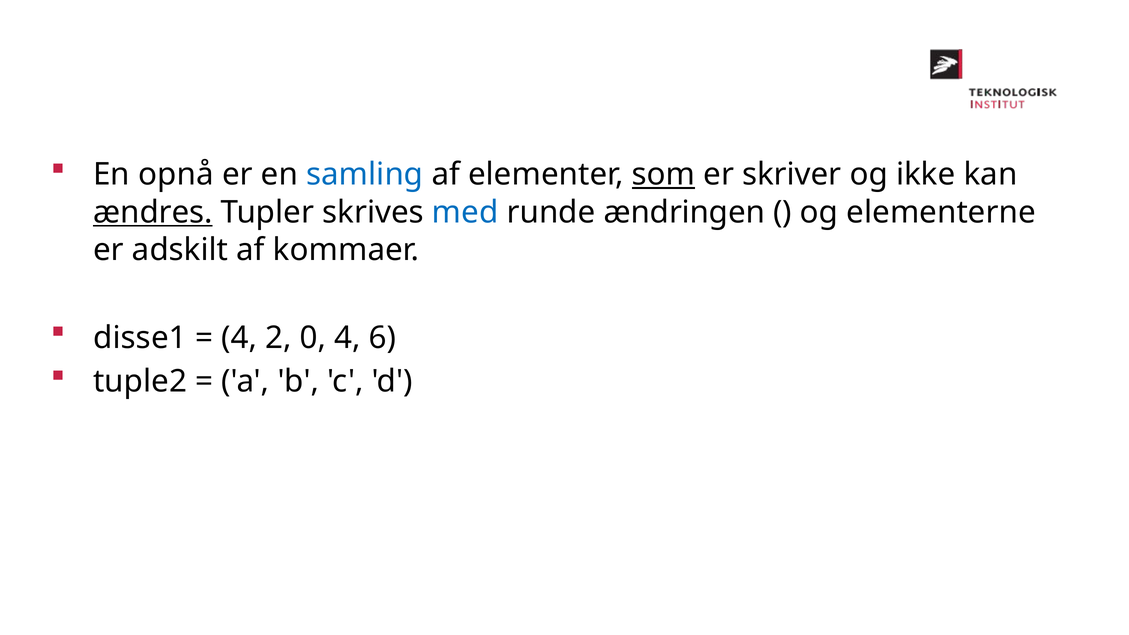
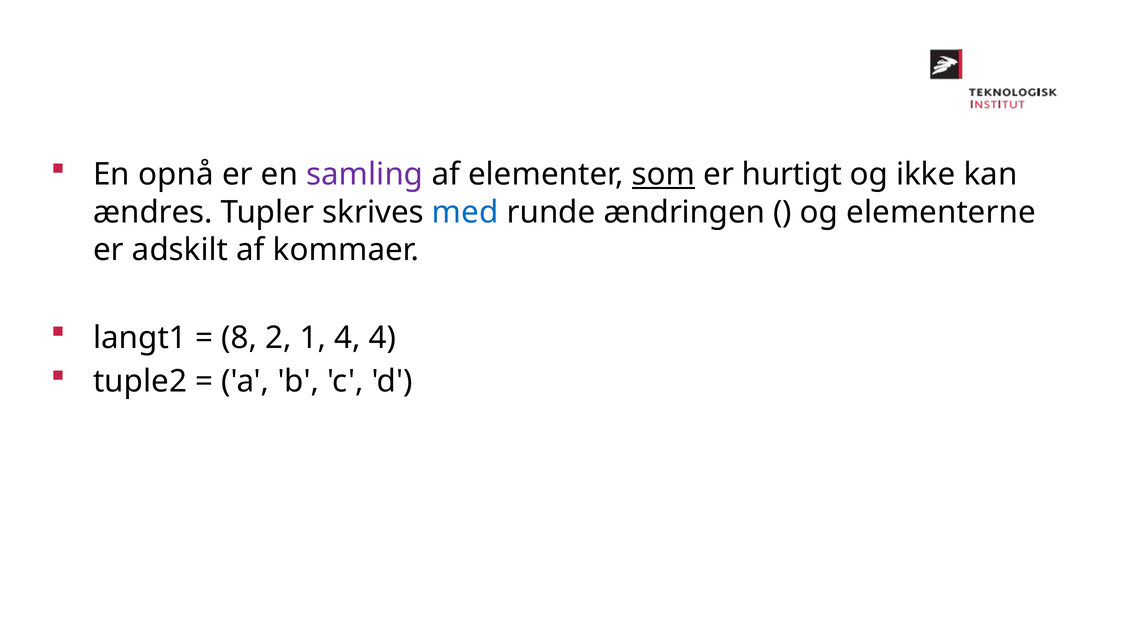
samling colour: blue -> purple (365, 175)
skriver: skriver -> hurtigt (792, 175)
ændres underline: present -> none (153, 212)
disse1: disse1 -> langt1 (140, 338)
4: 4 -> 8 (239, 338)
0: 0 -> 1 (313, 338)
4 6: 6 -> 4 (383, 338)
